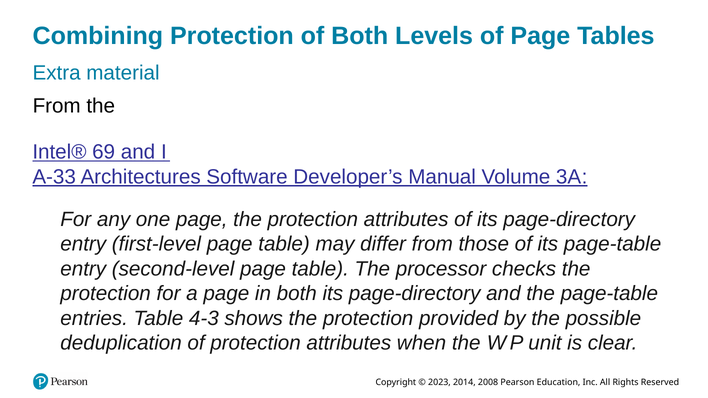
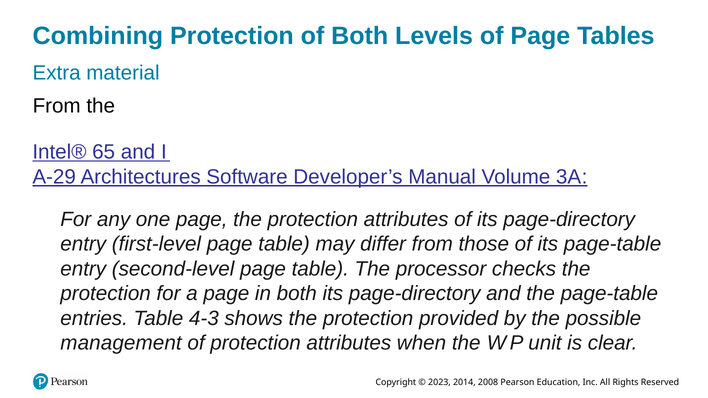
69: 69 -> 65 (104, 152)
A-33: A-33 -> A-29 (54, 177)
deduplication: deduplication -> management (121, 343)
